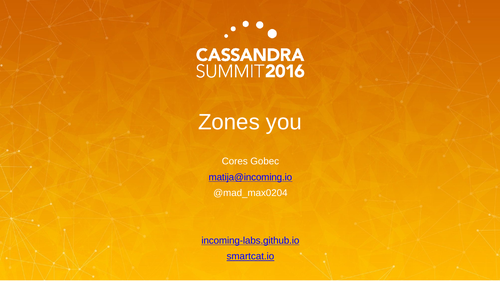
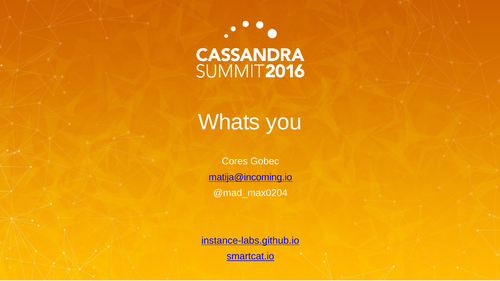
Zones: Zones -> Whats (229, 122)
incoming-labs.github.io: incoming-labs.github.io -> instance-labs.github.io (250, 241)
